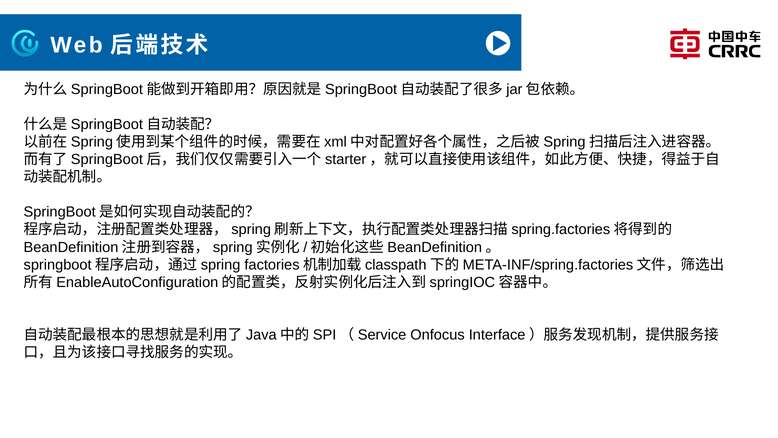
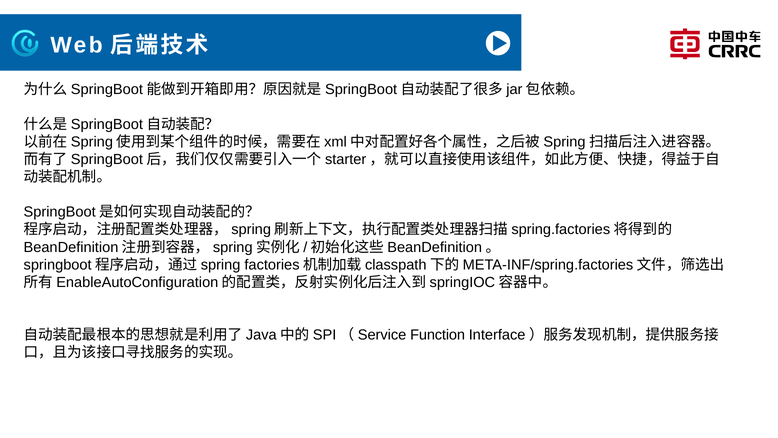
Onfocus: Onfocus -> Function (438, 335)
